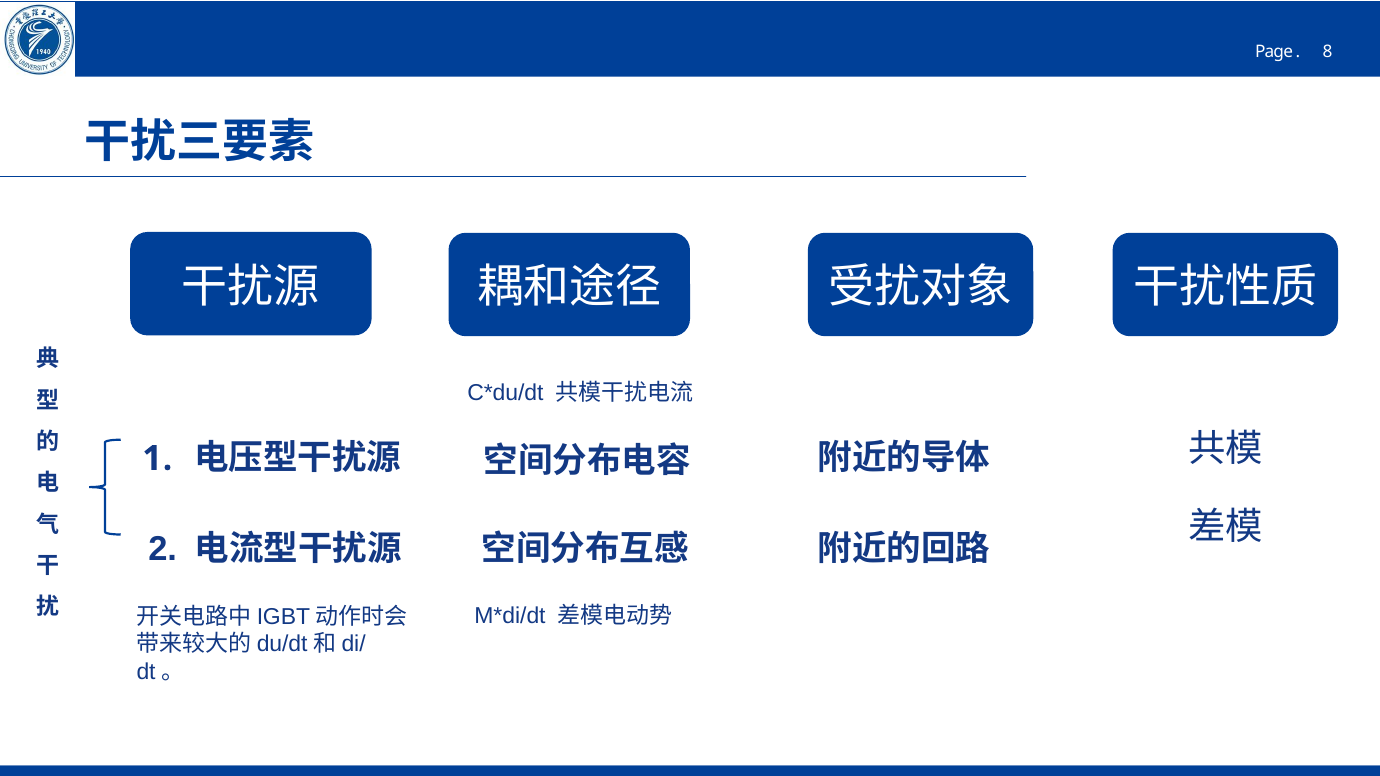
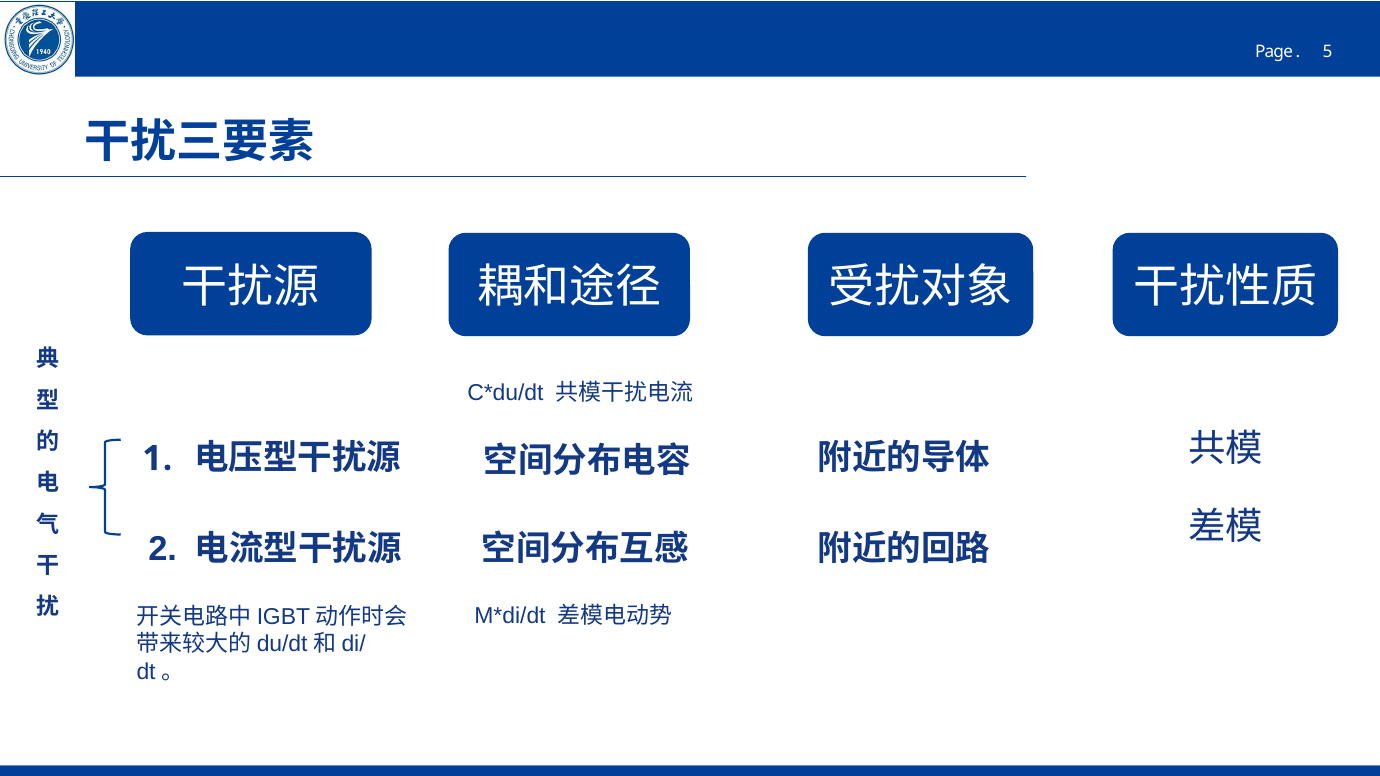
8: 8 -> 5 (1328, 52)
